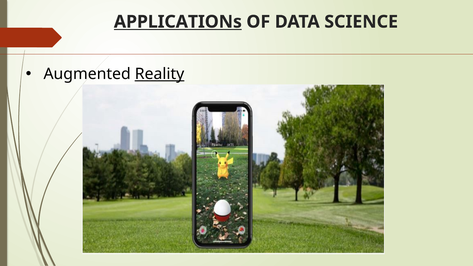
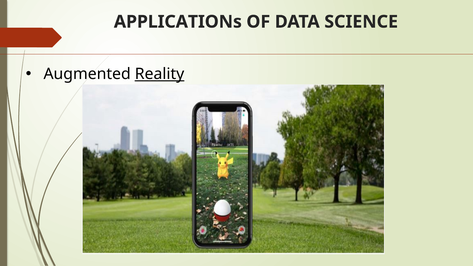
APPLICATIONs underline: present -> none (178, 22)
